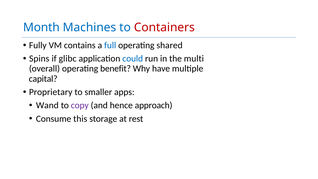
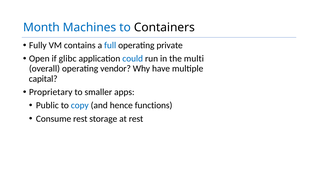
Containers colour: red -> black (164, 27)
shared: shared -> private (170, 45)
Spins: Spins -> Open (39, 59)
benefit: benefit -> vendor (116, 69)
Wand: Wand -> Public (47, 105)
copy colour: purple -> blue (80, 105)
approach: approach -> functions (154, 105)
Consume this: this -> rest (80, 119)
